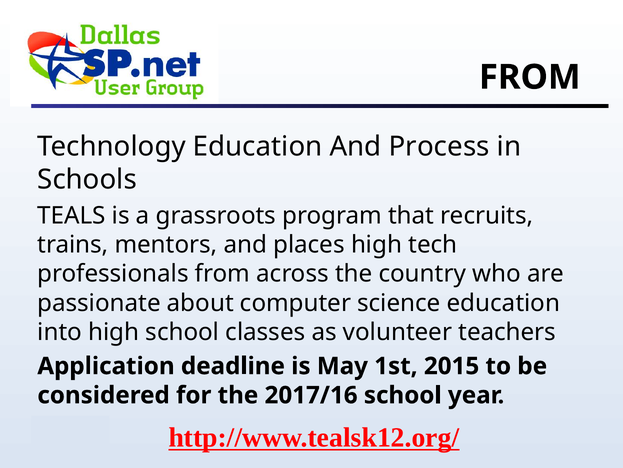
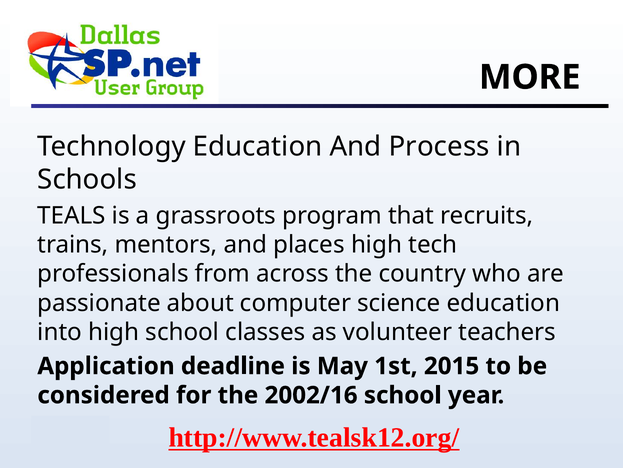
FROM: FROM -> MORE (530, 77)
2017/16: 2017/16 -> 2002/16 (311, 395)
